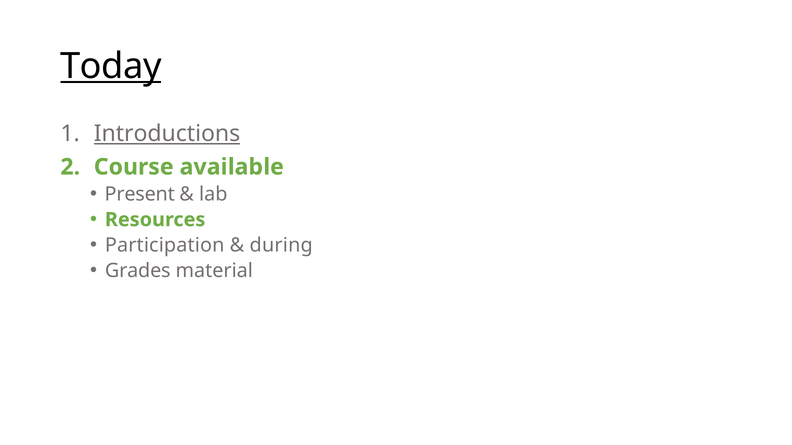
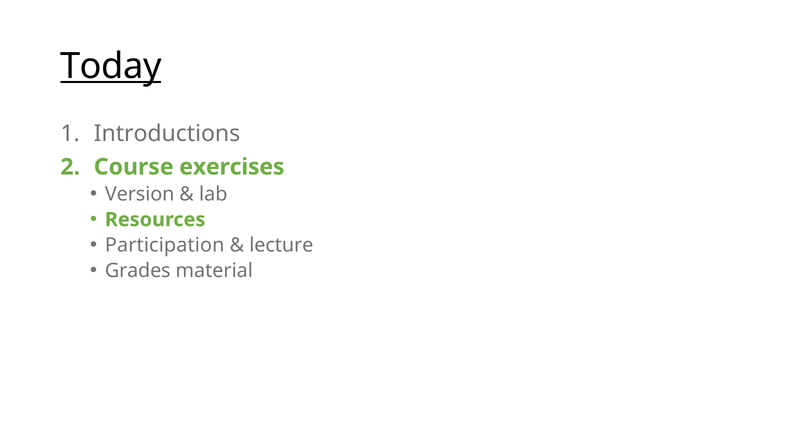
Introductions underline: present -> none (167, 134)
available: available -> exercises (232, 167)
Present: Present -> Version (140, 194)
during: during -> lecture (281, 245)
